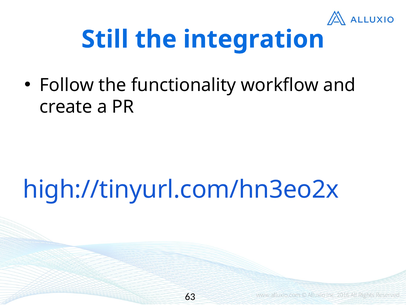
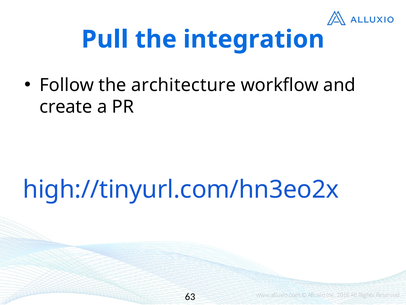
Still: Still -> Pull (105, 39)
functionality: functionality -> architecture (184, 85)
